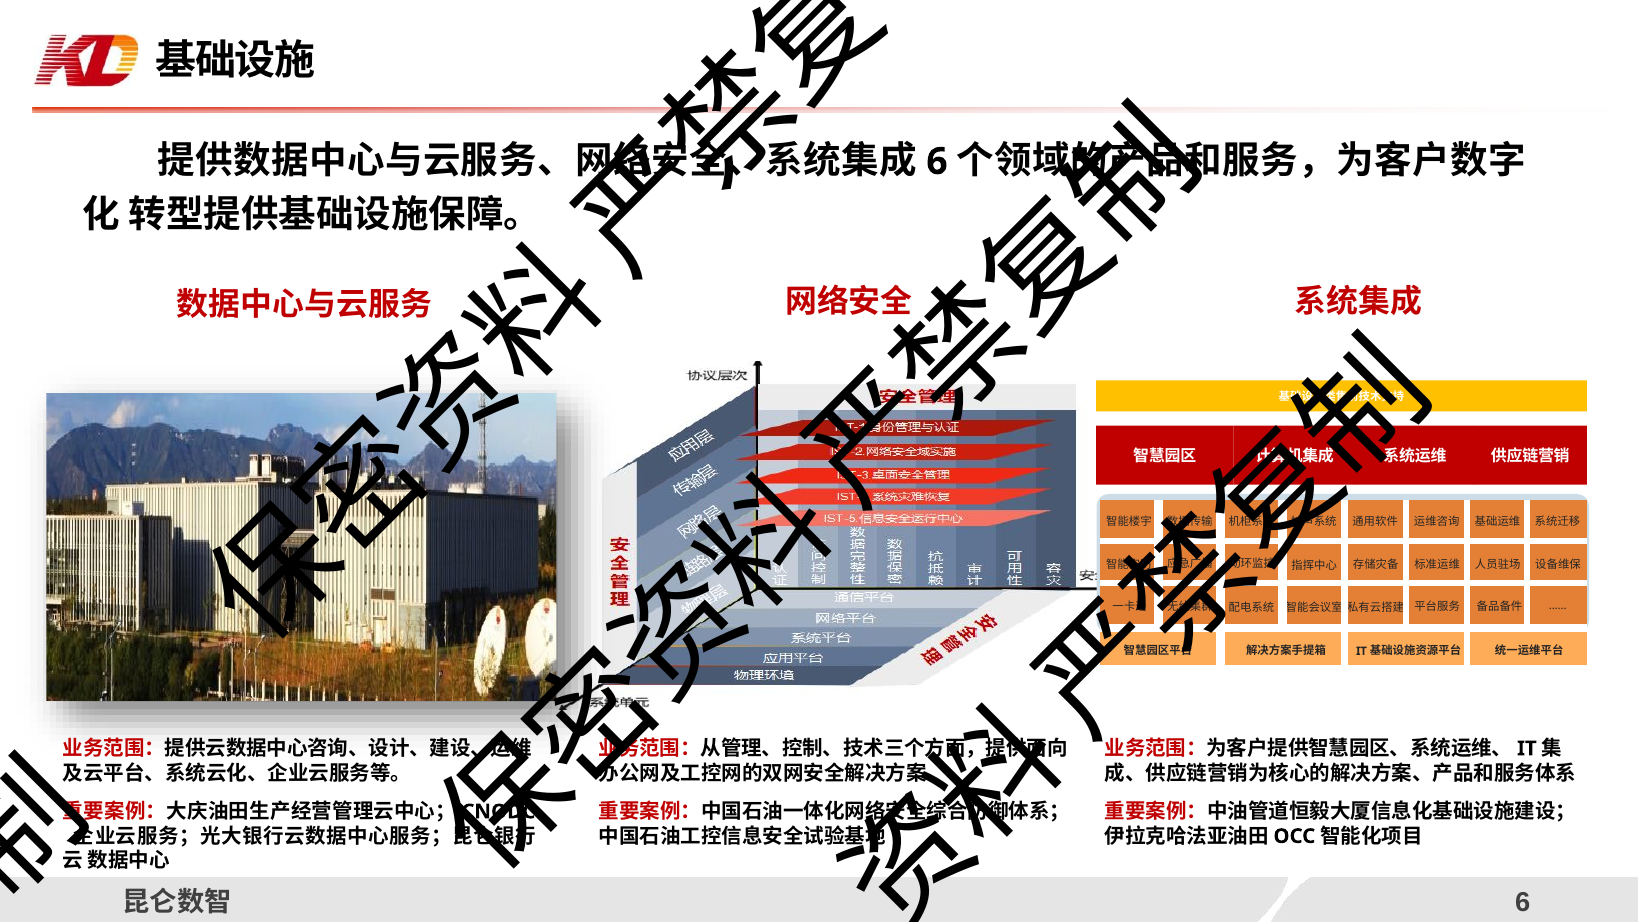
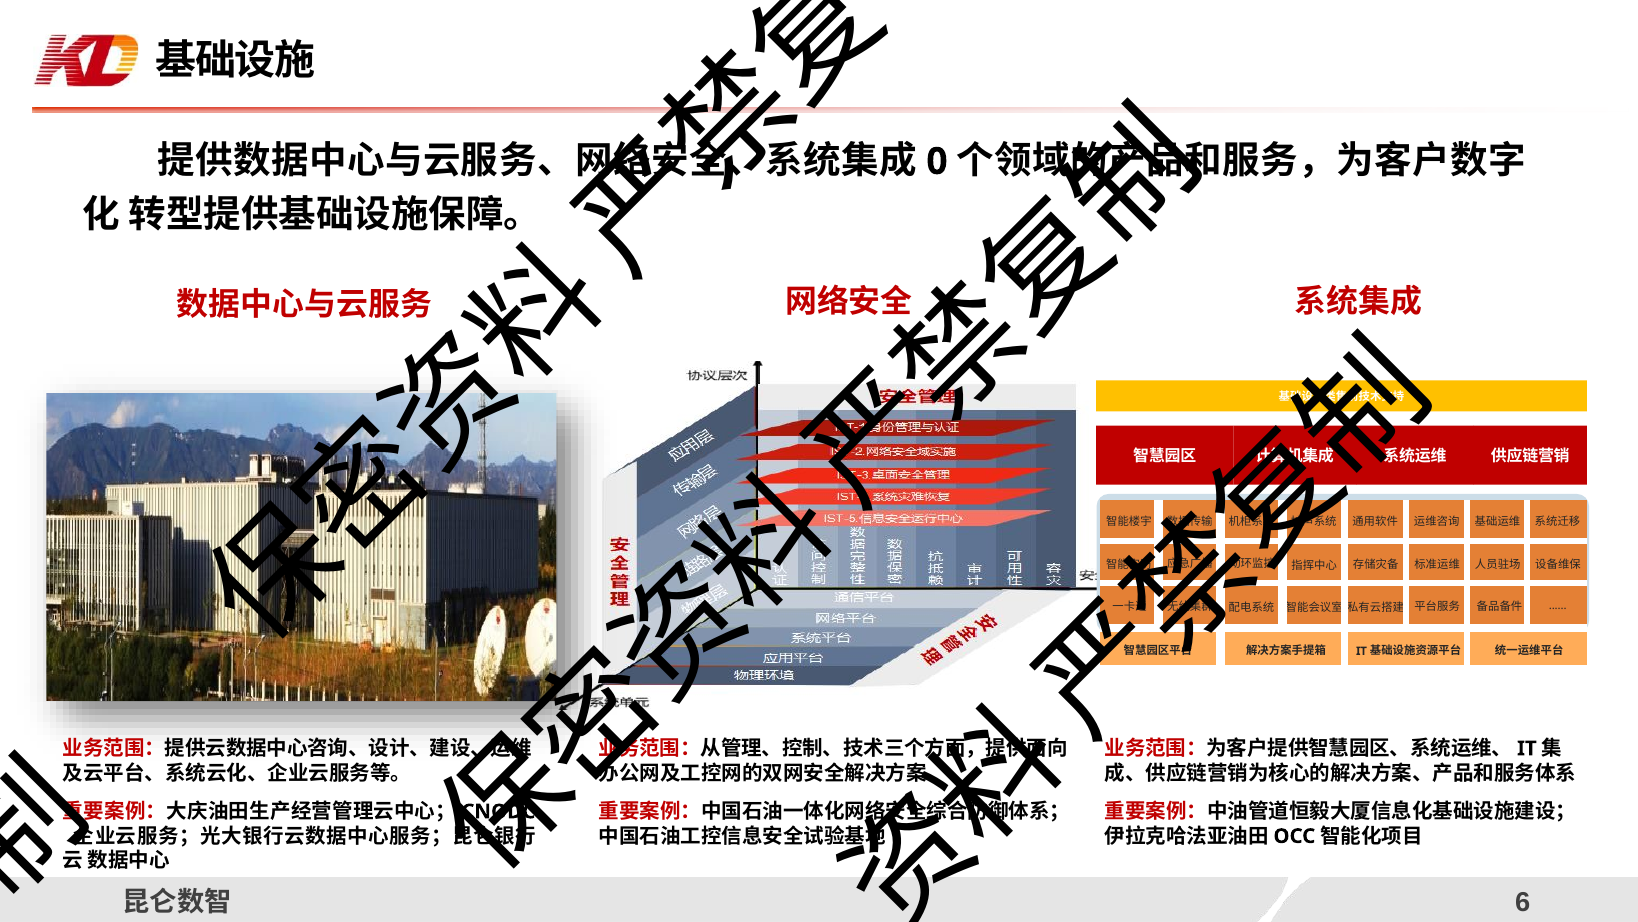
6: 6 -> 0 (937, 161)
